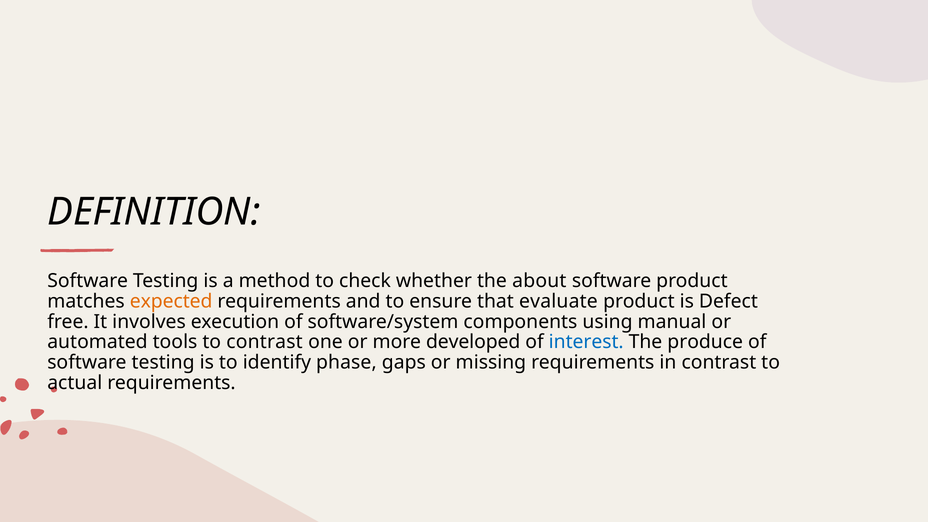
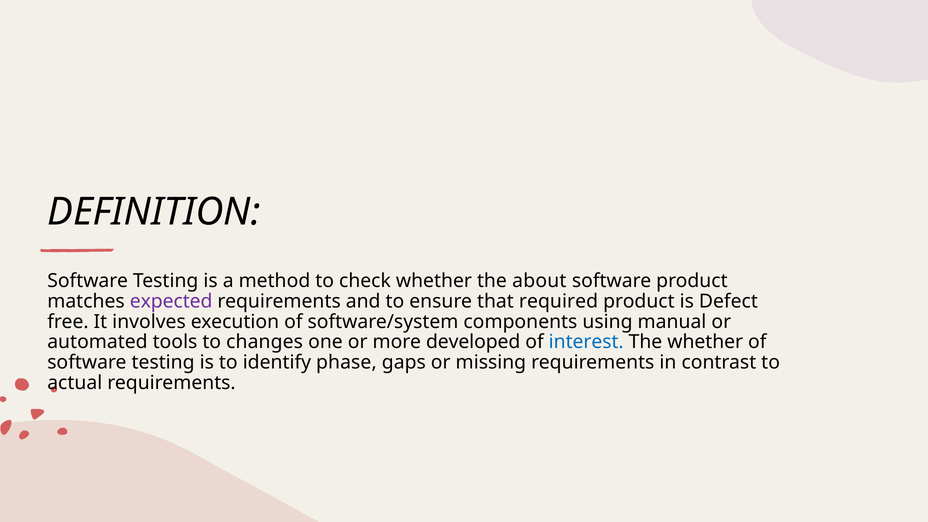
expected colour: orange -> purple (171, 301)
evaluate: evaluate -> required (558, 301)
to contrast: contrast -> changes (265, 342)
The produce: produce -> whether (705, 342)
